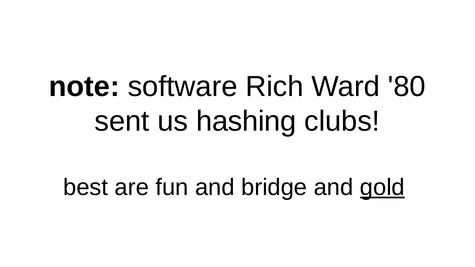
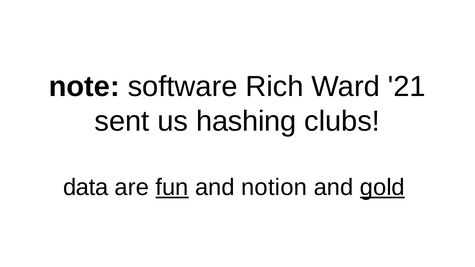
80: 80 -> 21 (407, 87)
best: best -> data (86, 187)
fun underline: none -> present (172, 187)
bridge: bridge -> notion (274, 187)
